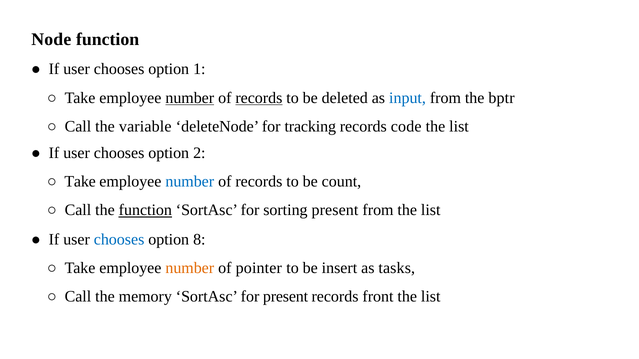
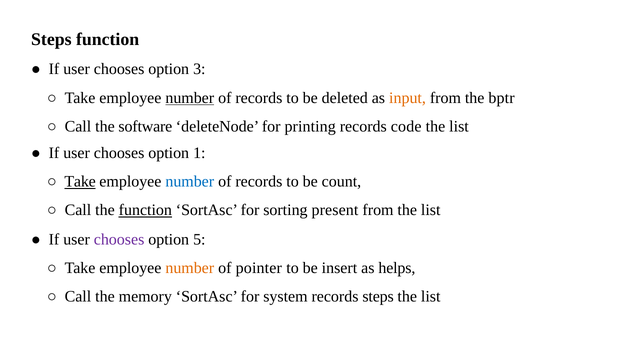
Node: Node -> Steps (51, 40)
1: 1 -> 3 (199, 69)
records underline: present -> none (259, 98)
input colour: blue -> orange (408, 98)
variable: variable -> software (145, 127)
tracking: tracking -> printing (310, 127)
2: 2 -> 1 (199, 153)
Take underline: none -> present (80, 182)
chooses colour: blue -> purple (119, 240)
8: 8 -> 5 (199, 240)
tasks: tasks -> helps (397, 268)
for present: present -> system (285, 297)
records front: front -> steps (378, 297)
